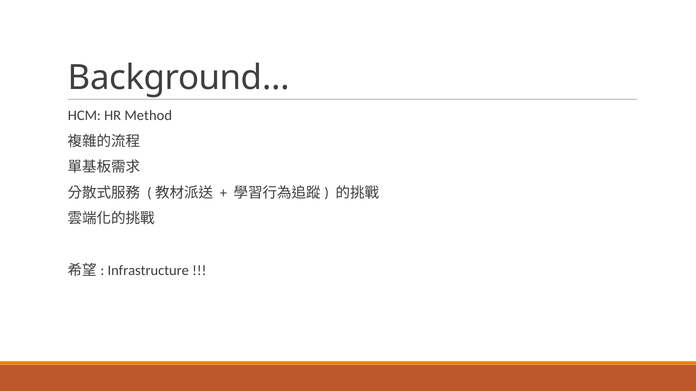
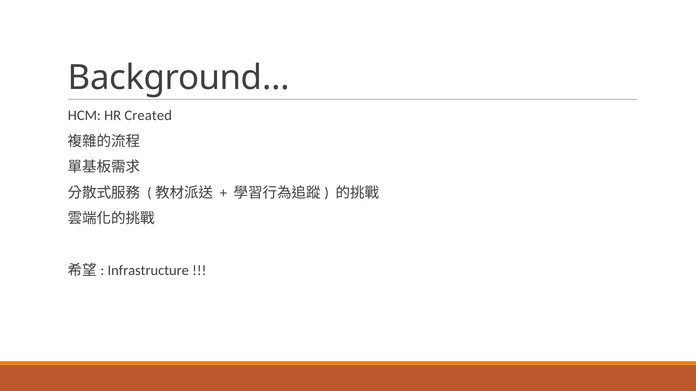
Method: Method -> Created (148, 116)
